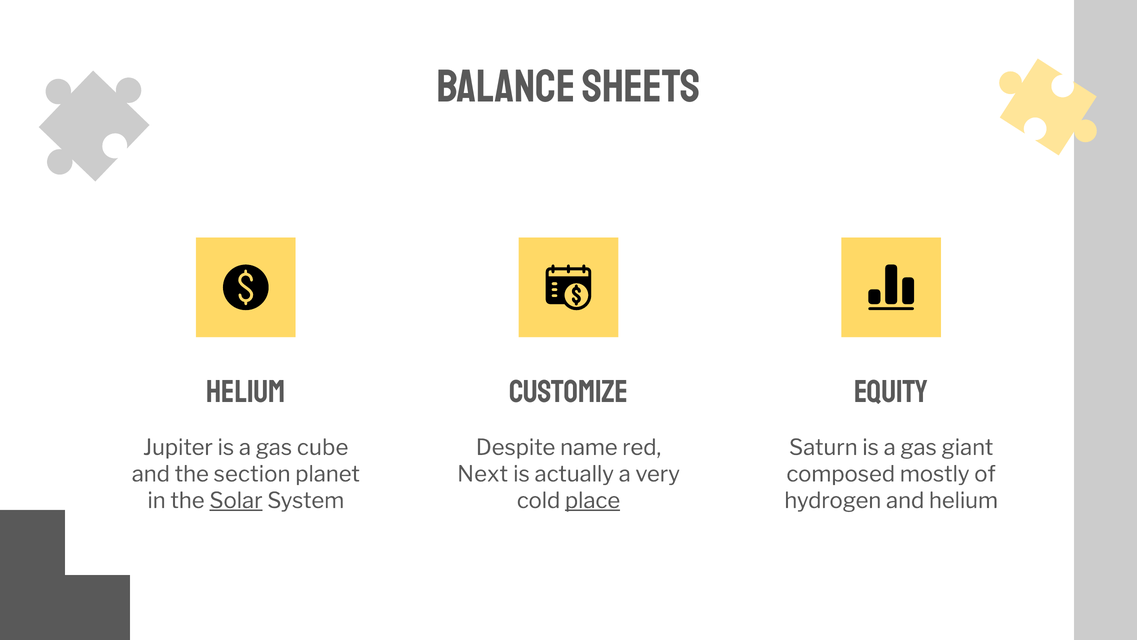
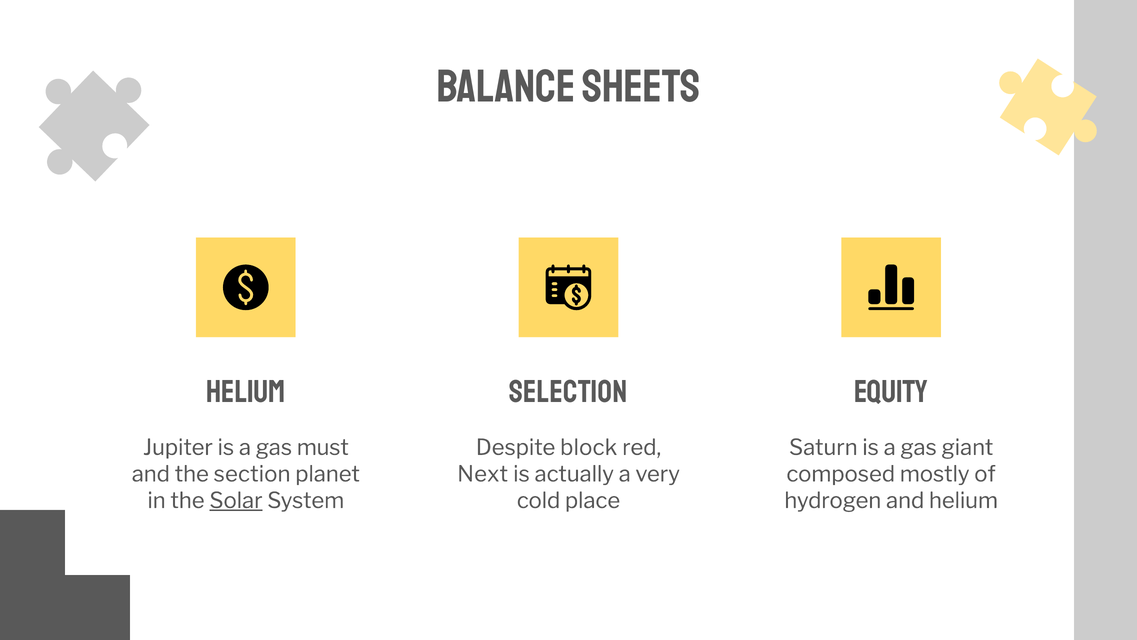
CUSTOMIZE: CUSTOMIZE -> SELECTION (568, 392)
cube: cube -> must (323, 447)
name: name -> block (589, 447)
place underline: present -> none (593, 500)
